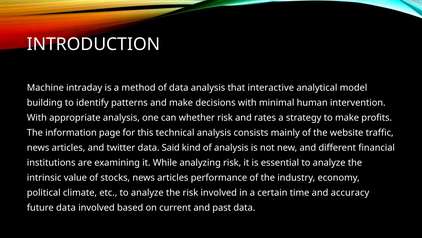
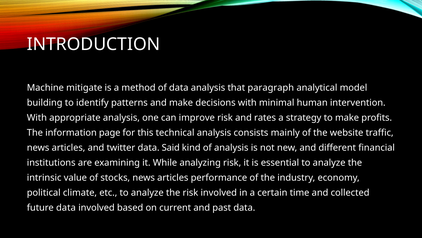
intraday: intraday -> mitigate (84, 88)
interactive: interactive -> paragraph (271, 88)
whether: whether -> improve (197, 118)
accuracy: accuracy -> collected (350, 192)
